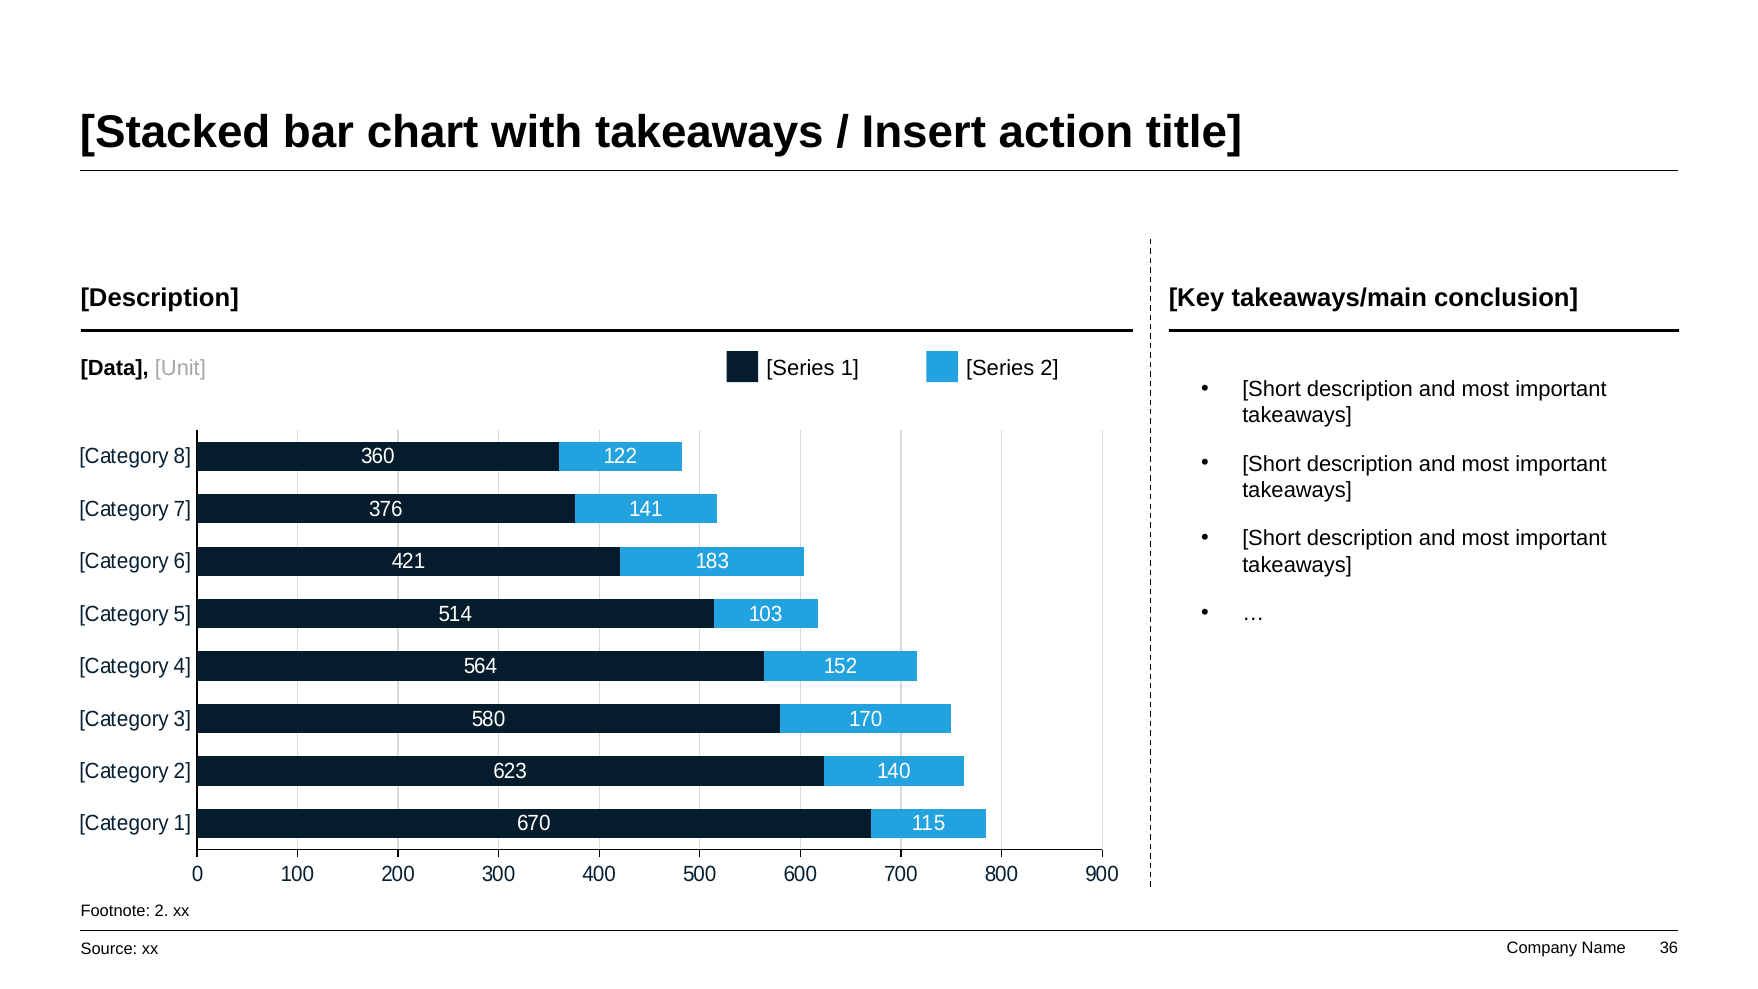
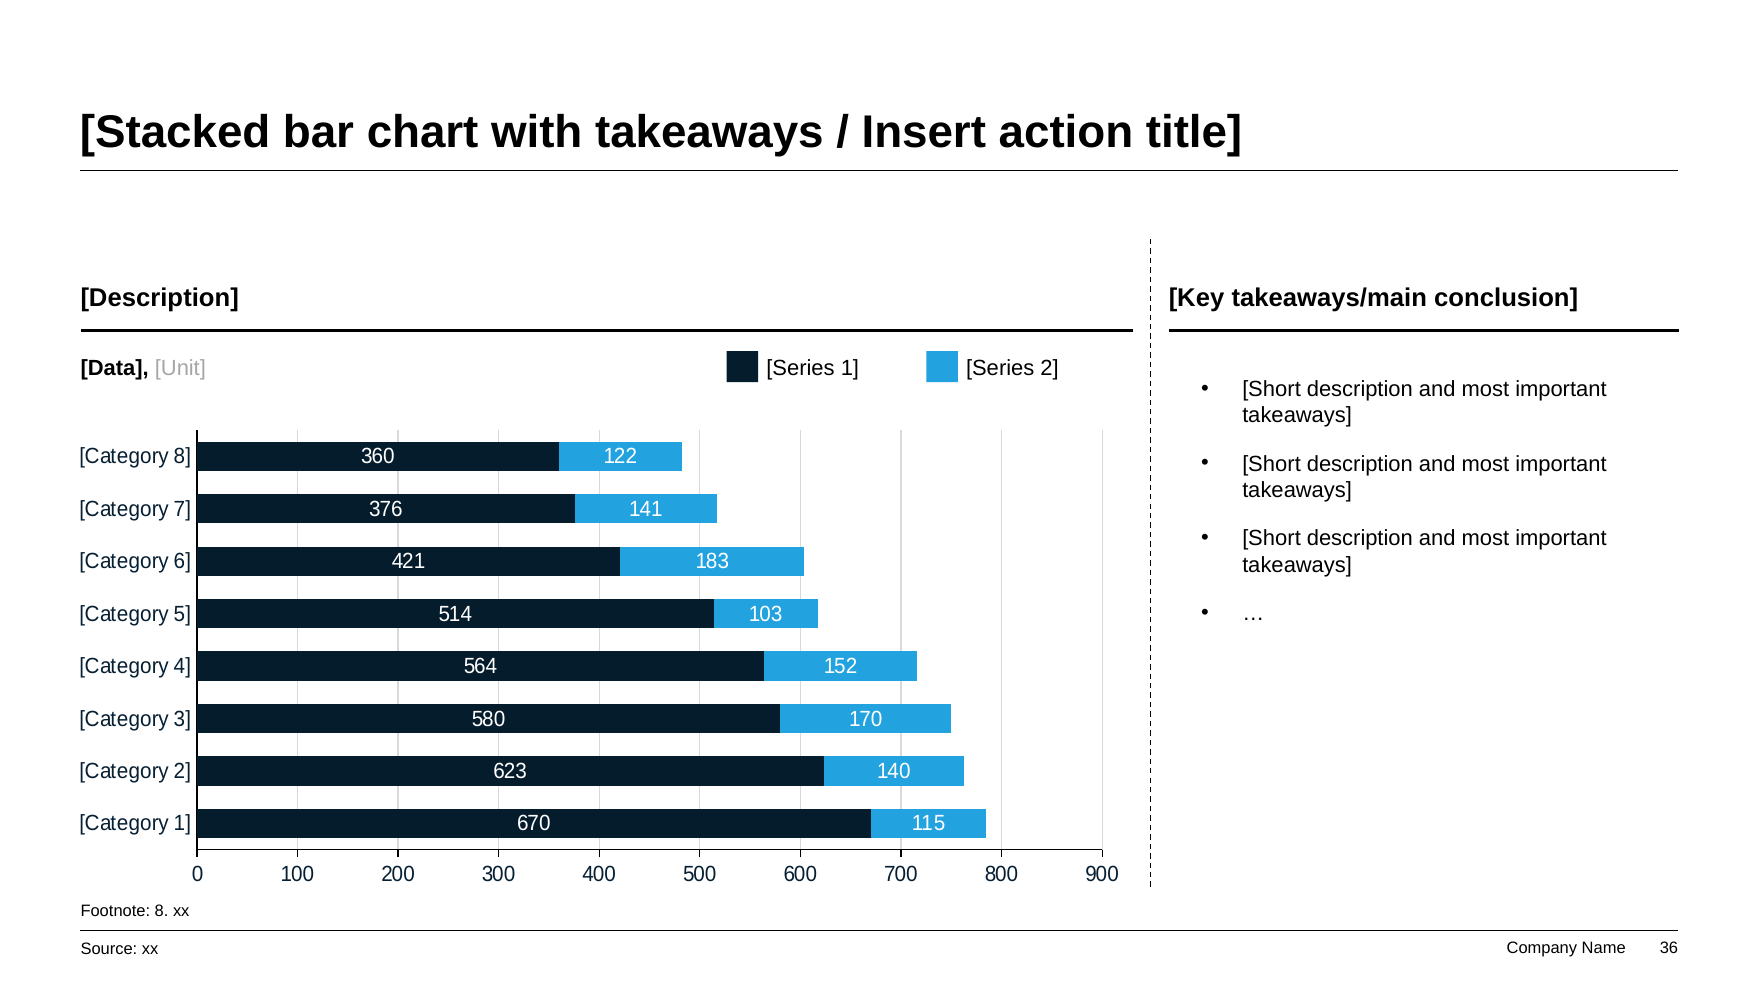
Footnote 2: 2 -> 8 (162, 911)
